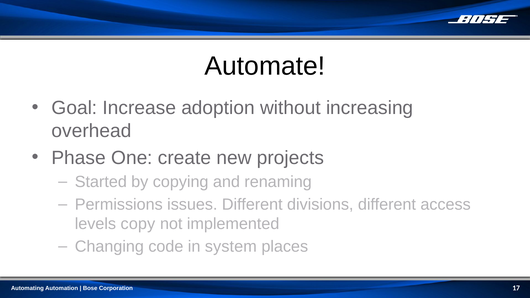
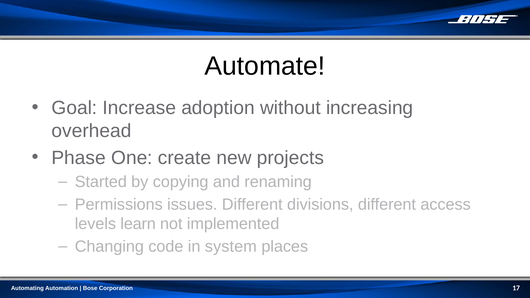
copy: copy -> learn (138, 224)
